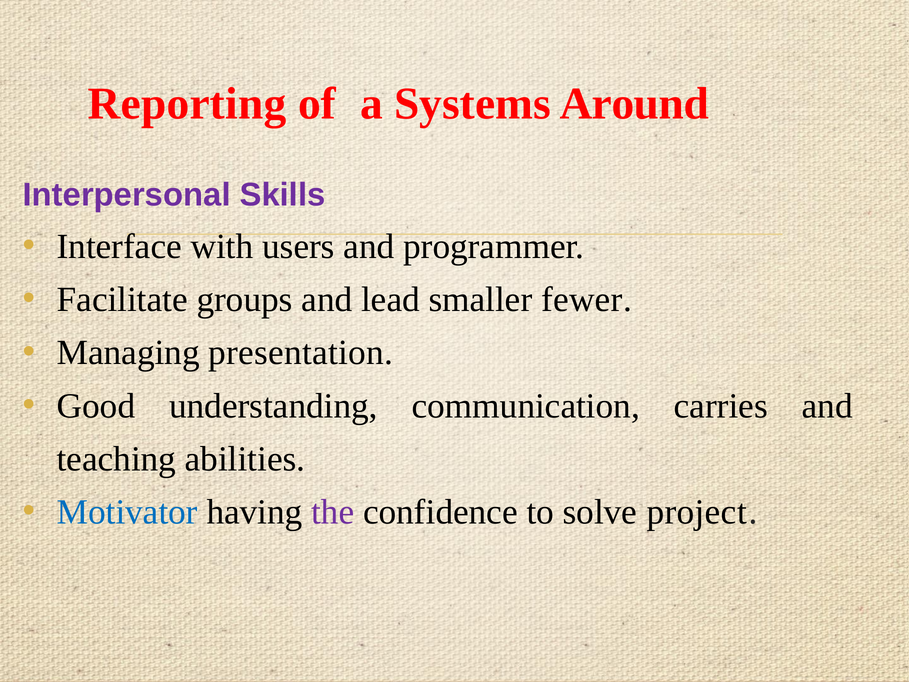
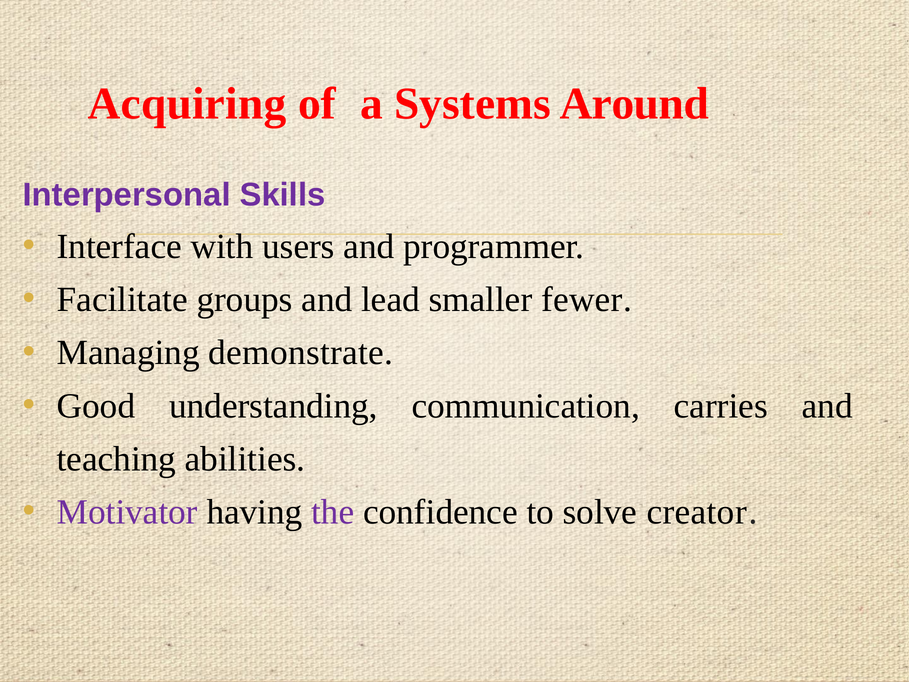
Reporting: Reporting -> Acquiring (187, 103)
presentation: presentation -> demonstrate (301, 353)
Motivator colour: blue -> purple (127, 512)
project: project -> creator (697, 512)
